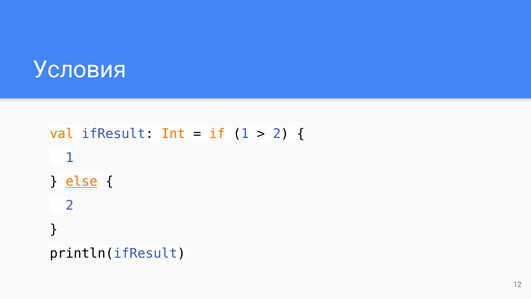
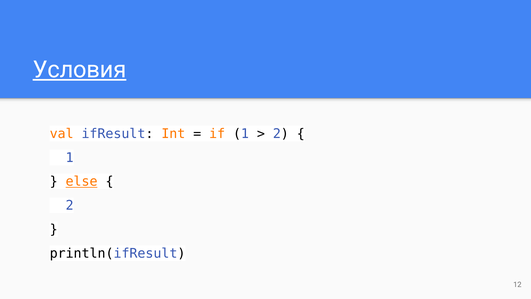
Условия underline: none -> present (80, 70)
